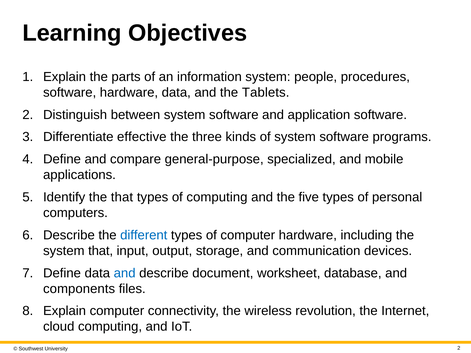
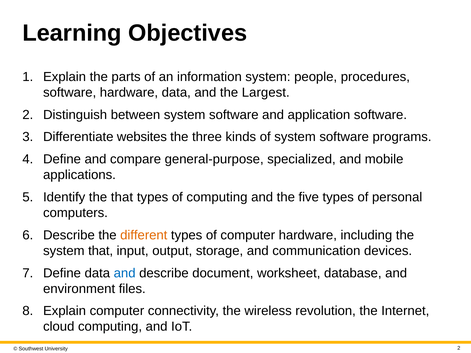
Tablets: Tablets -> Largest (266, 93)
effective: effective -> websites (142, 137)
different colour: blue -> orange (144, 235)
components: components -> environment (79, 289)
